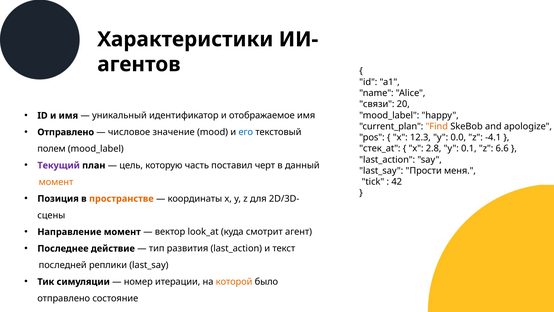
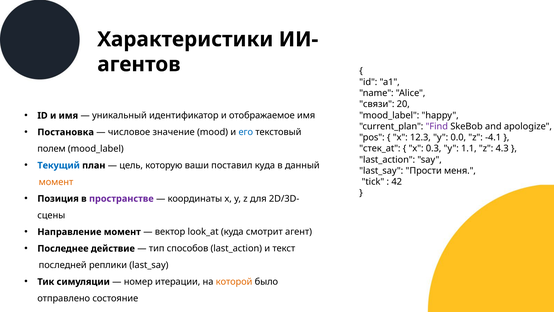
Find colour: orange -> purple (437, 126)
Отправлено: Отправлено -> Постановка (66, 132)
2.8: 2.8 -> 0.3 (434, 148)
0.1: 0.1 -> 1.1 (469, 148)
6.6: 6.6 -> 4.3 (502, 148)
Текущий colour: purple -> blue (59, 165)
часть: часть -> ваши (197, 165)
поставил черт: черт -> куда (265, 165)
пространстве colour: orange -> purple (121, 198)
развития: развития -> способов (188, 248)
